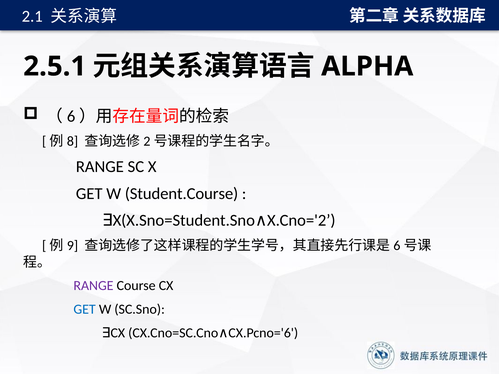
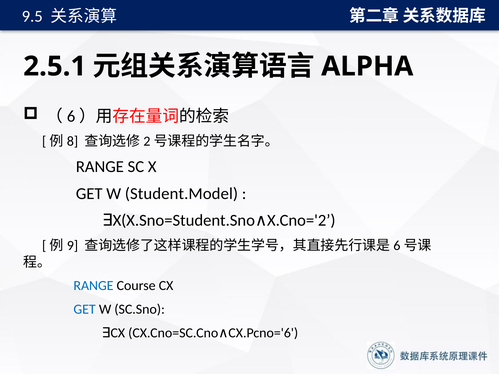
2.1: 2.1 -> 9.5 (32, 16)
Student.Course: Student.Course -> Student.Model (181, 194)
RANGE colour: purple -> blue (94, 286)
